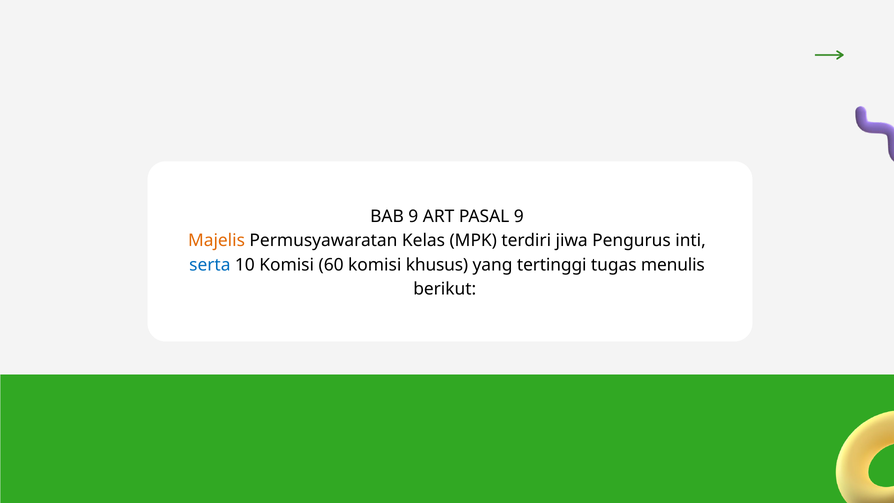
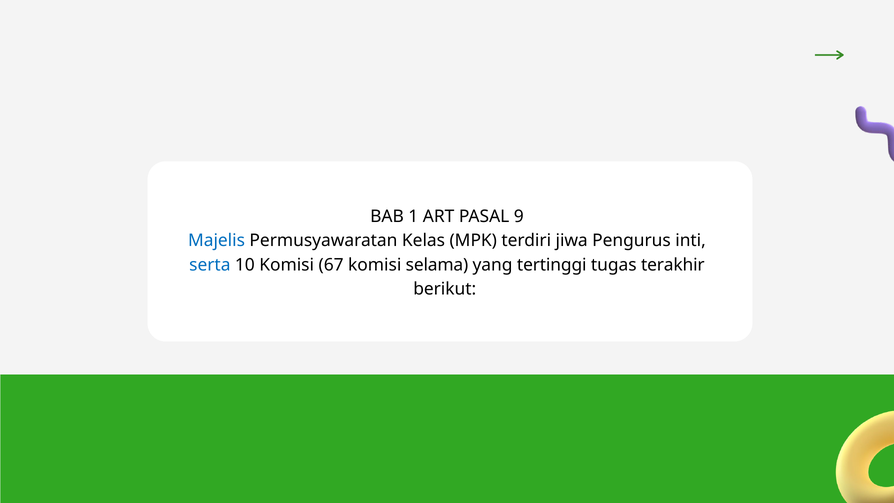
BAB 9: 9 -> 1 (413, 216)
Majelis colour: orange -> blue (217, 241)
60: 60 -> 67 (331, 265)
khusus: khusus -> selama (437, 265)
menulis: menulis -> terakhir (673, 265)
